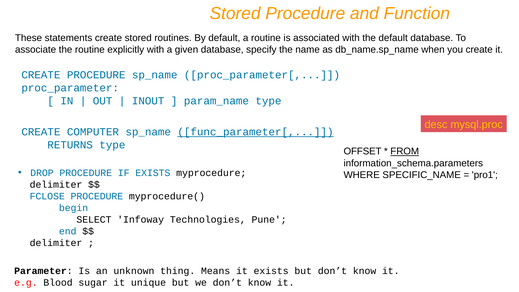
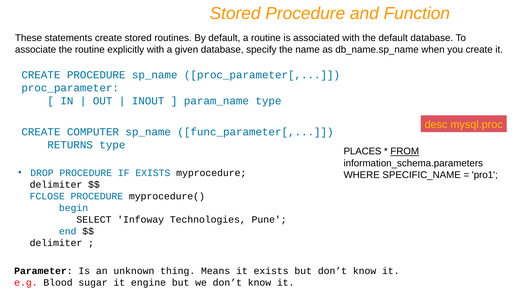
func_parameter[ underline: present -> none (256, 132)
OFFSET: OFFSET -> PLACES (363, 151)
unique: unique -> engine (149, 283)
